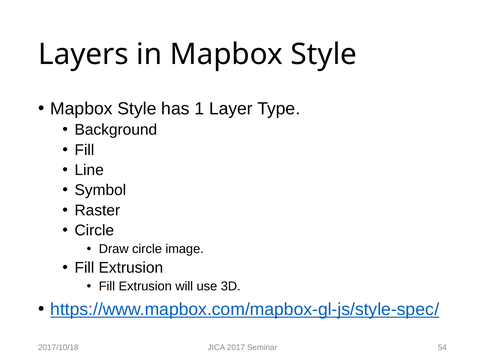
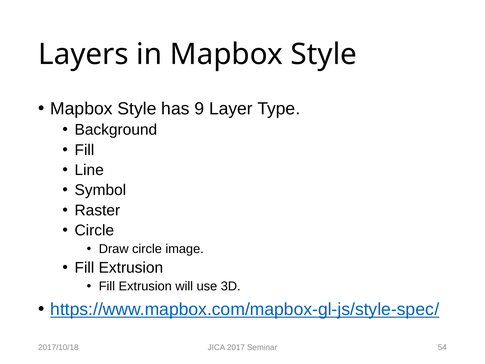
1: 1 -> 9 (199, 109)
